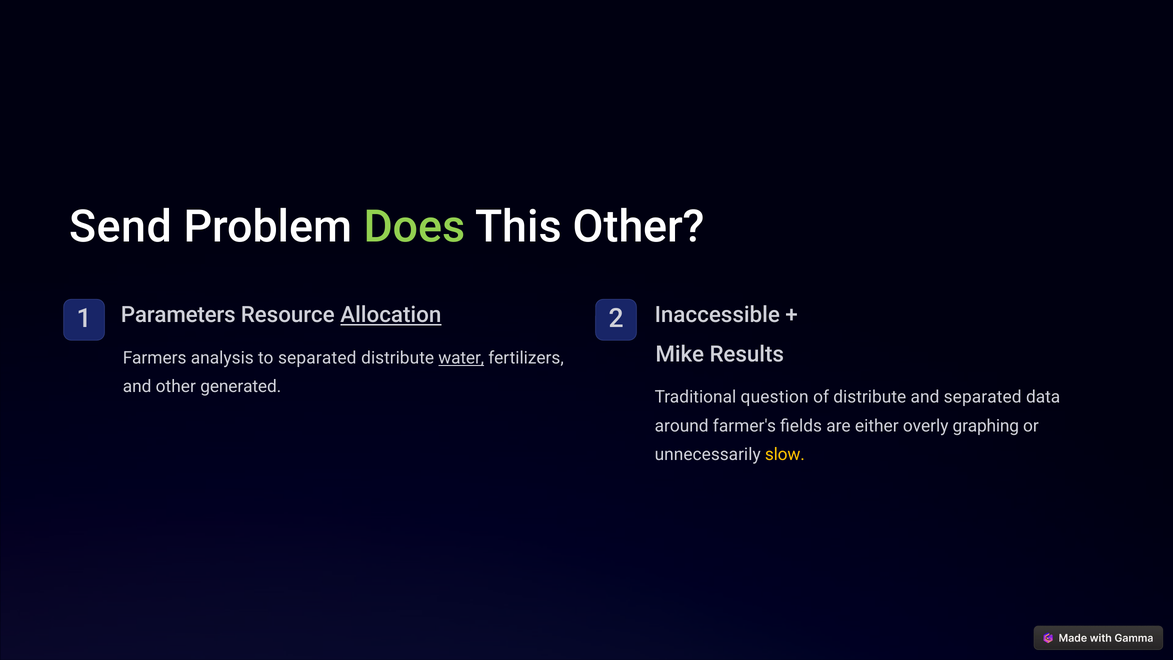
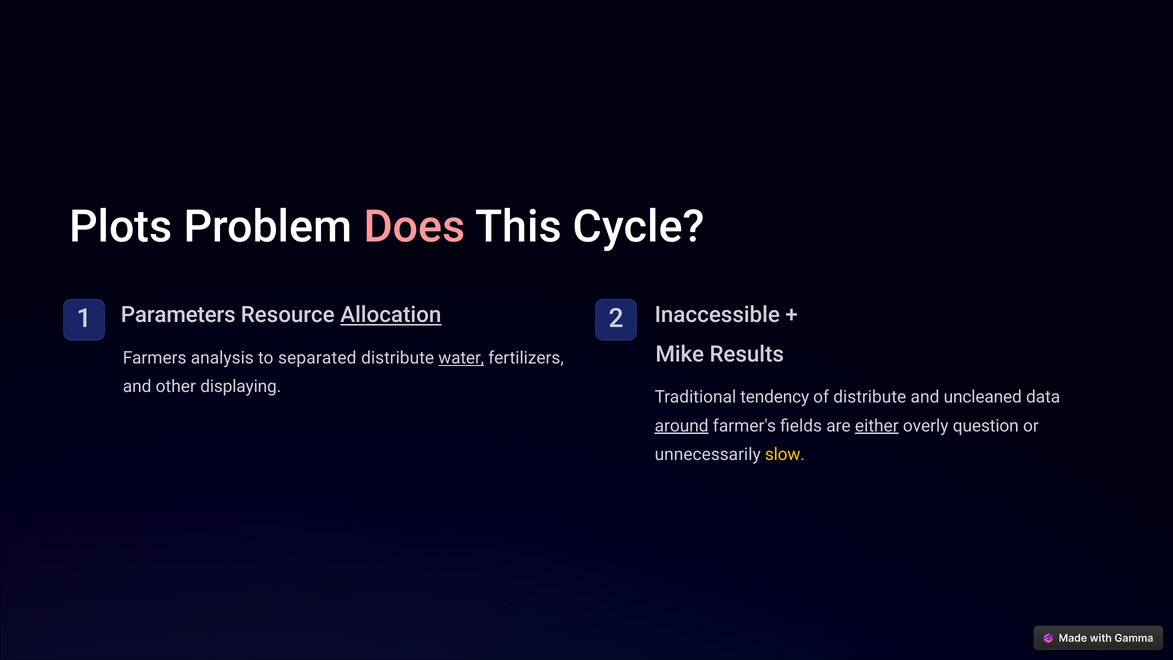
Send: Send -> Plots (121, 227)
Does colour: light green -> pink (414, 227)
This Other: Other -> Cycle (639, 227)
generated: generated -> displaying (241, 386)
question: question -> tendency (775, 397)
and separated: separated -> uncleaned (983, 397)
around underline: none -> present (682, 426)
either underline: none -> present (877, 426)
graphing: graphing -> question (986, 426)
